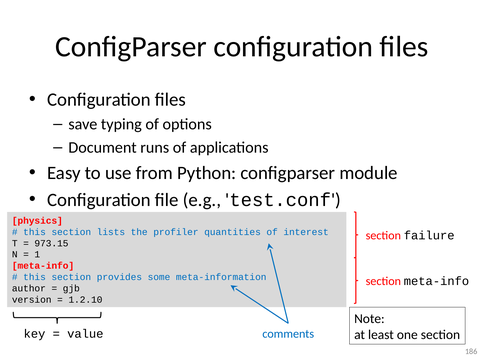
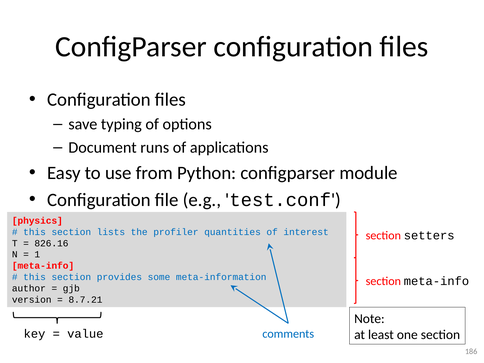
failure: failure -> setters (429, 235)
973.15: 973.15 -> 826.16 (51, 243)
1.2.10: 1.2.10 -> 8.7.21 (85, 300)
